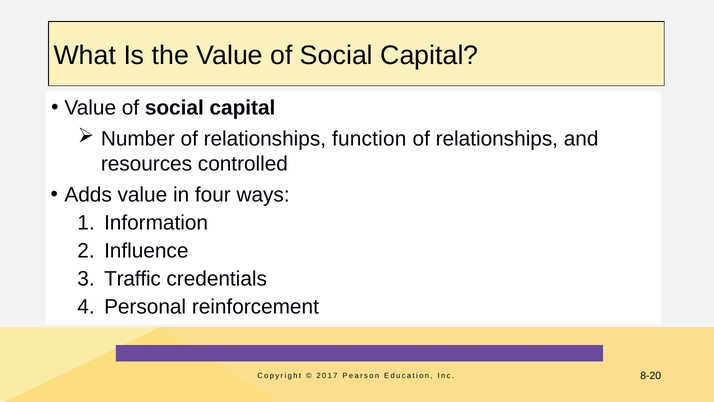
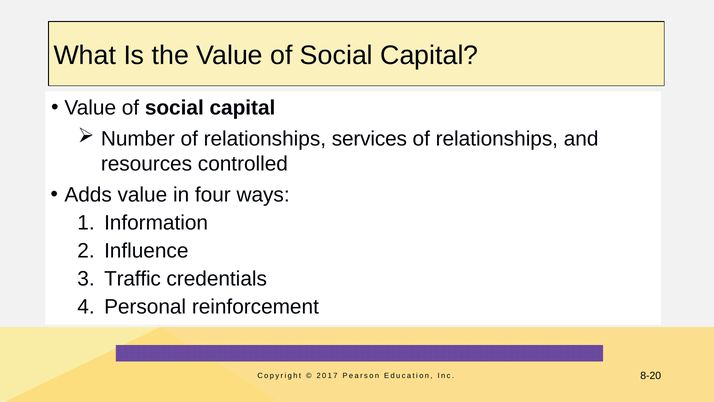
function: function -> services (369, 139)
